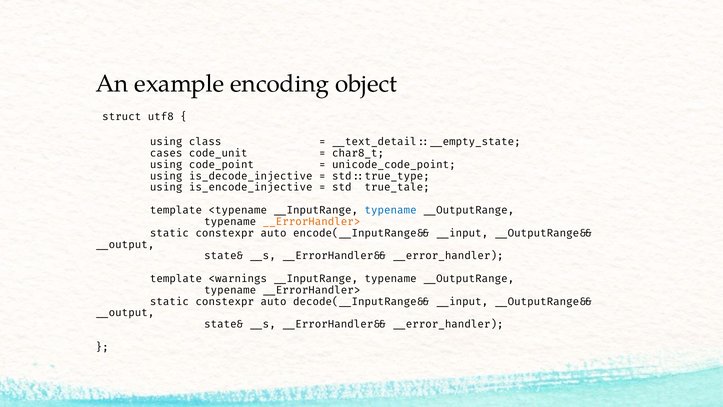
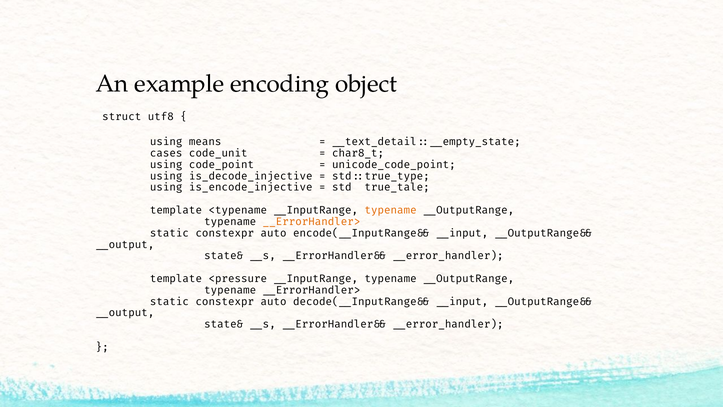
class: class -> means (205, 142)
typename colour: blue -> orange (391, 210)
<warnings: <warnings -> <pressure (238, 279)
